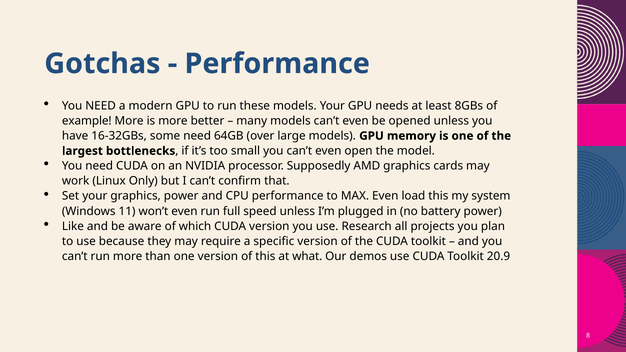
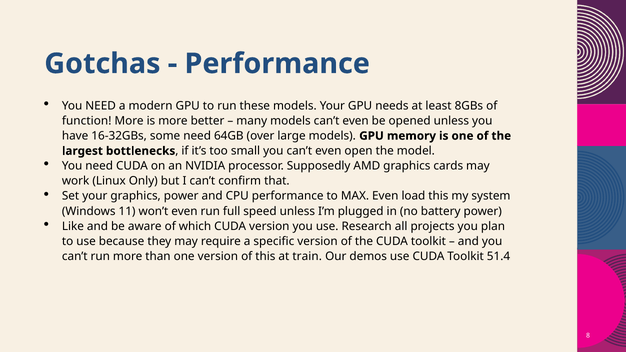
example: example -> function (87, 121)
what: what -> train (307, 256)
20.9: 20.9 -> 51.4 (498, 256)
